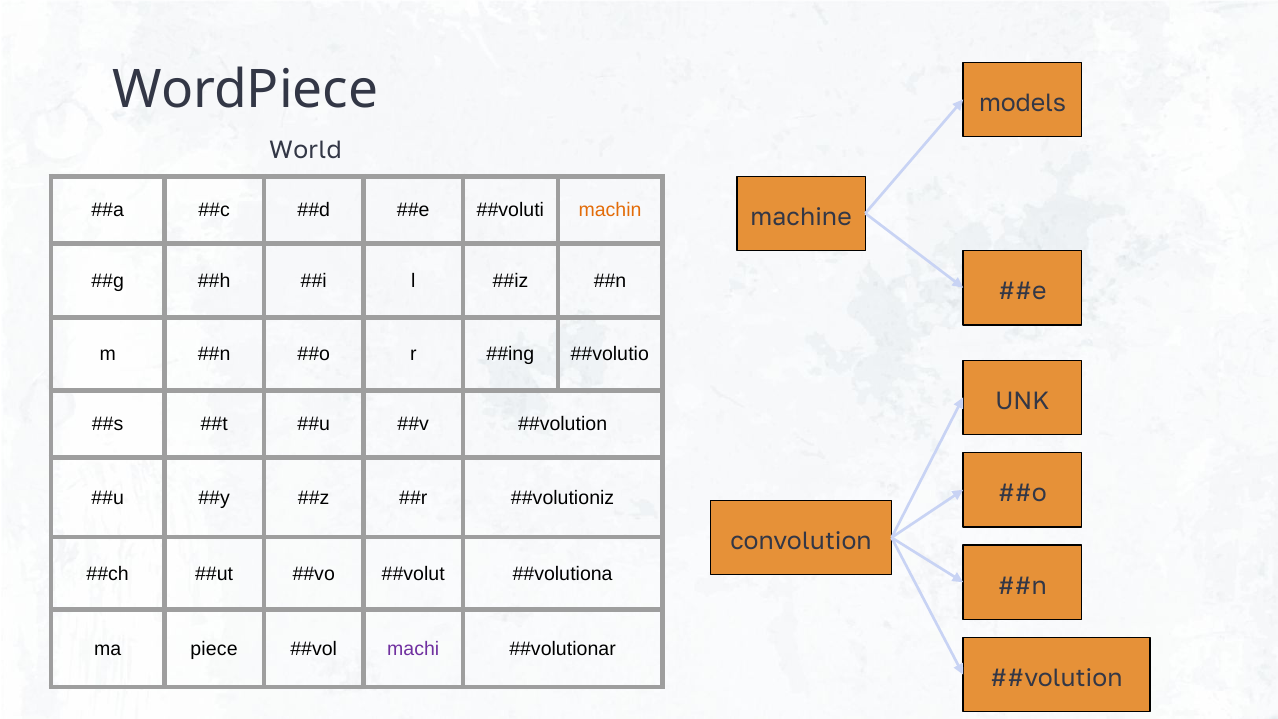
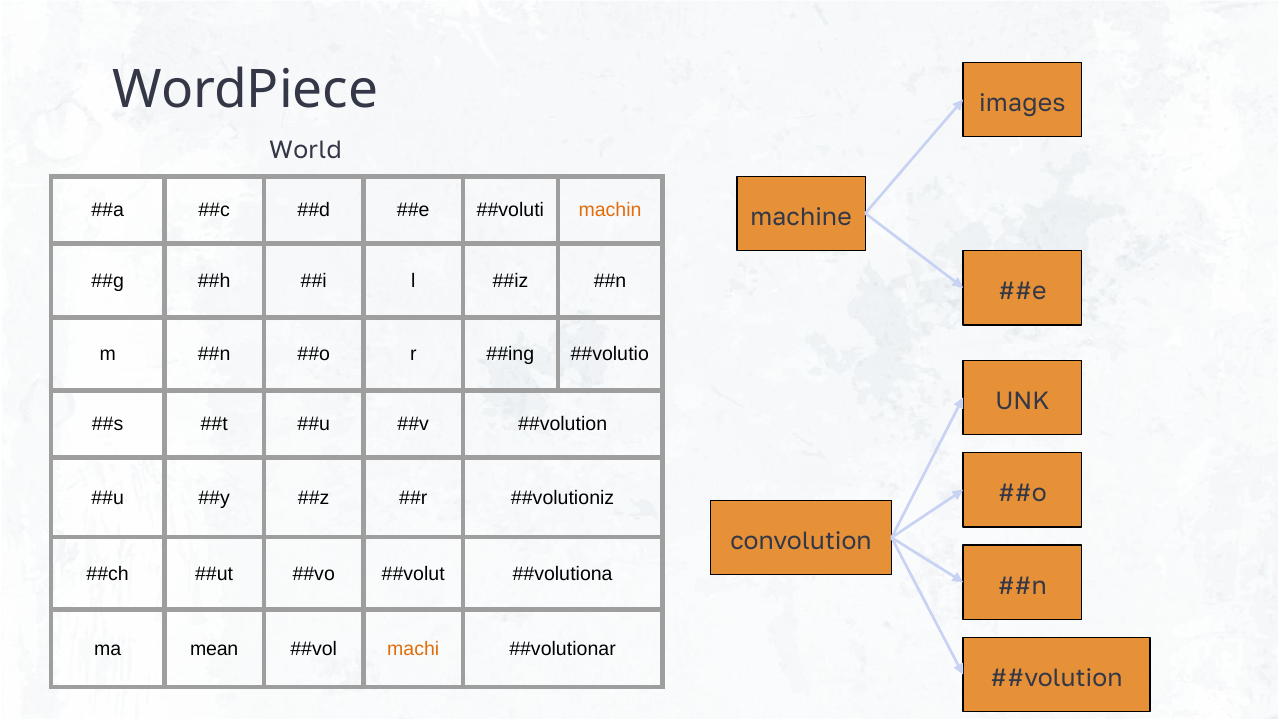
models: models -> images (1022, 103)
piece: piece -> mean (214, 649)
machi colour: purple -> orange (413, 649)
